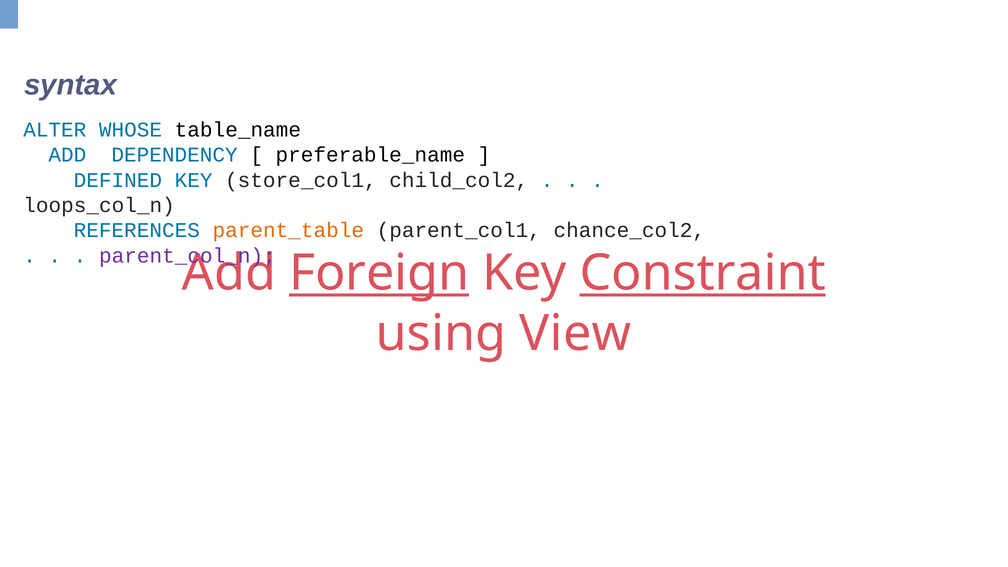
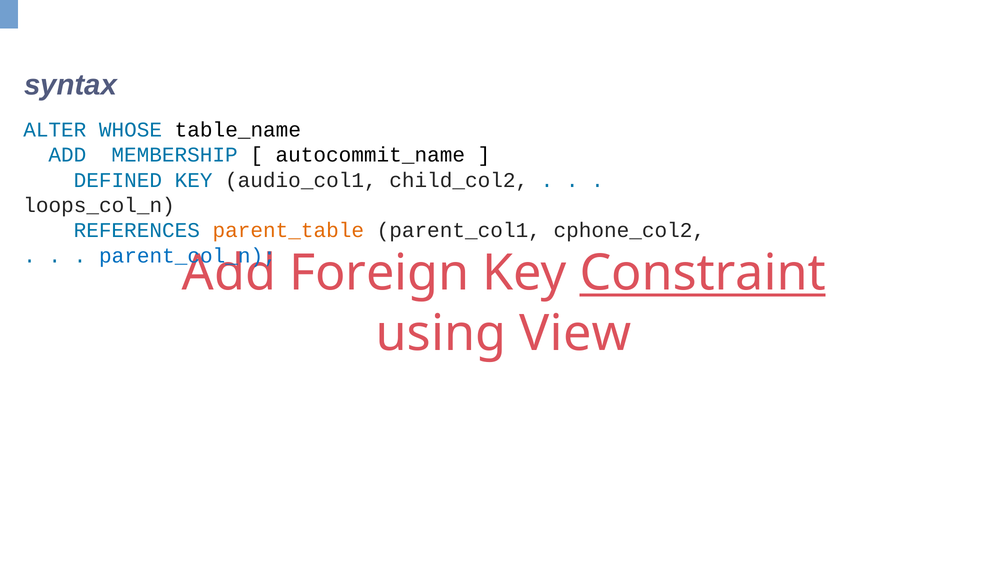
DEPENDENCY: DEPENDENCY -> MEMBERSHIP (175, 155)
preferable_name: preferable_name -> autocommit_name (370, 155)
store_col1: store_col1 -> audio_col1 (301, 180)
chance_col2: chance_col2 -> cphone_col2 (629, 231)
parent_col_n colour: purple -> blue (187, 256)
Foreign underline: present -> none (379, 273)
